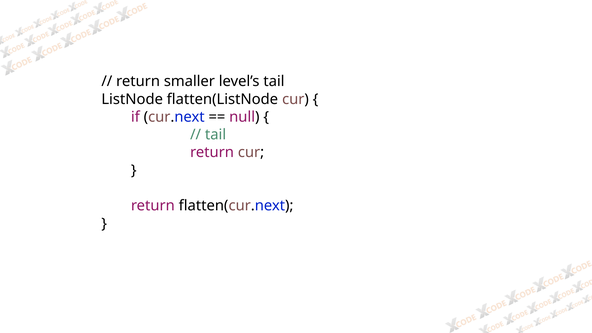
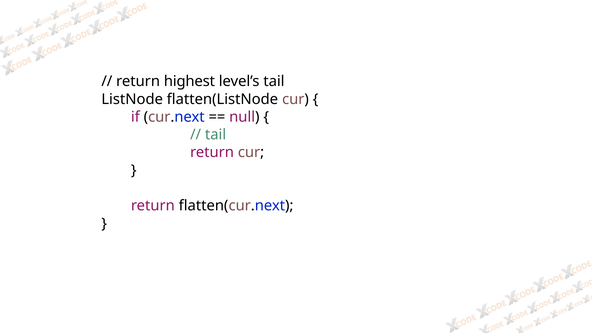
smaller: smaller -> highest (189, 81)
